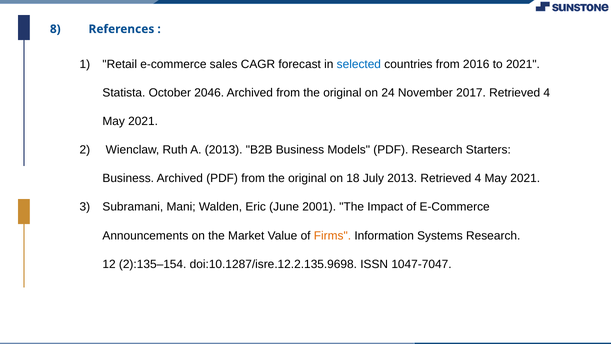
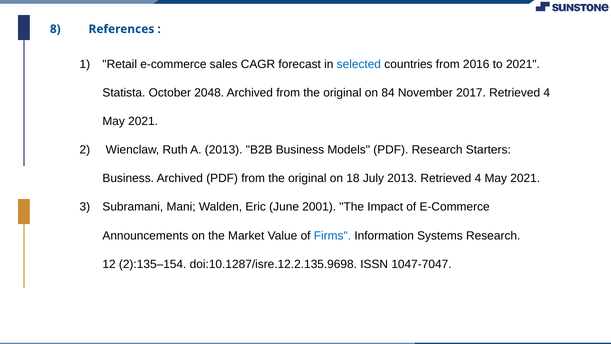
2046: 2046 -> 2048 (209, 93)
24: 24 -> 84 (388, 93)
Firms colour: orange -> blue (332, 235)
